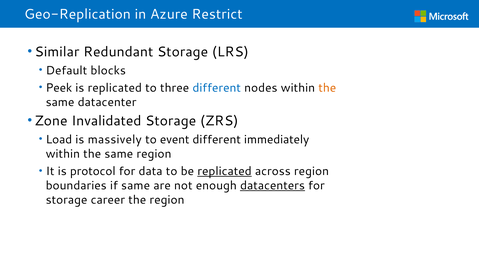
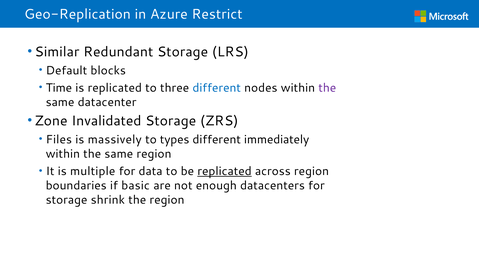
Peek: Peek -> Time (59, 88)
the colour: orange -> purple (327, 88)
Load: Load -> Files (59, 139)
event: event -> types (175, 139)
protocol: protocol -> multiple (93, 171)
if same: same -> basic (136, 185)
datacenters underline: present -> none (272, 185)
career: career -> shrink (108, 200)
